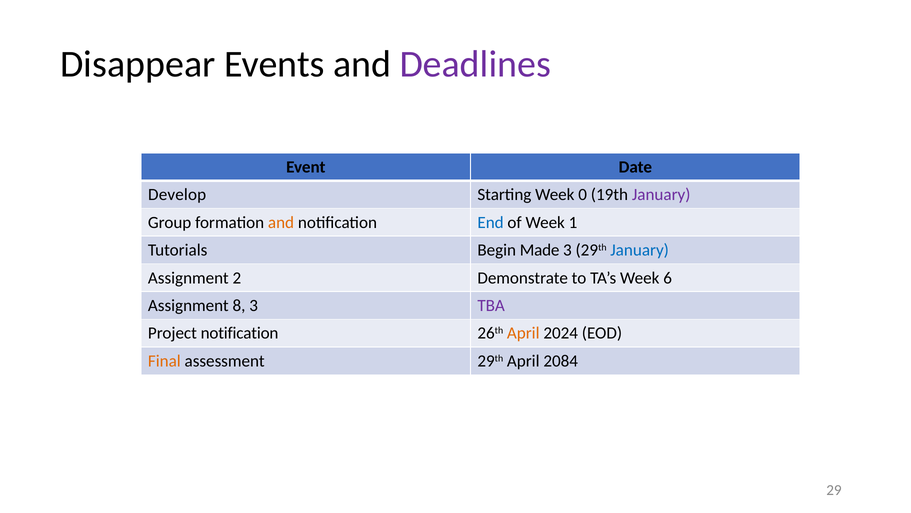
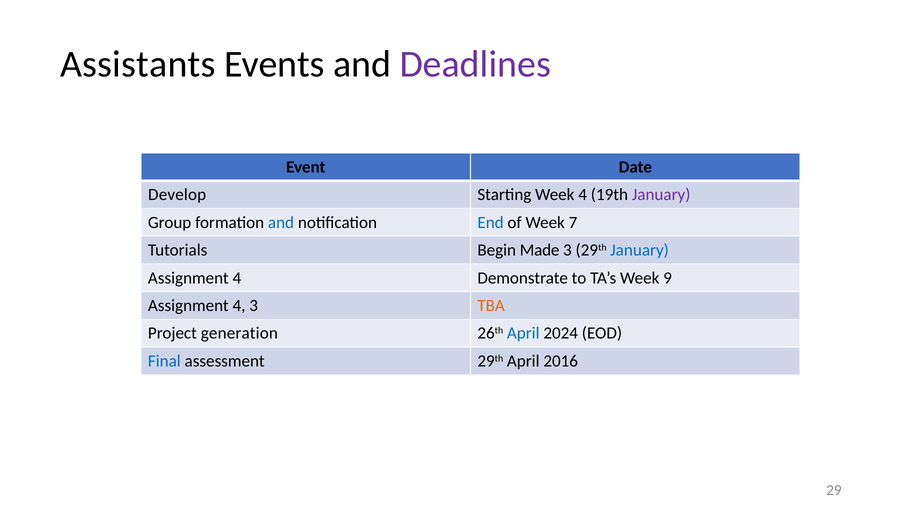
Disappear: Disappear -> Assistants (138, 64)
Week 0: 0 -> 4 (583, 194)
and colour: orange -> blue (281, 222)
1: 1 -> 7 (573, 222)
2: 2 -> 4 (237, 278)
6: 6 -> 9 (668, 278)
8: 8 -> 4 (239, 305)
TBA colour: purple -> orange (491, 305)
Project notification: notification -> generation (239, 333)
April colour: orange -> blue (523, 333)
Final colour: orange -> blue (164, 361)
2084: 2084 -> 2016 (561, 361)
